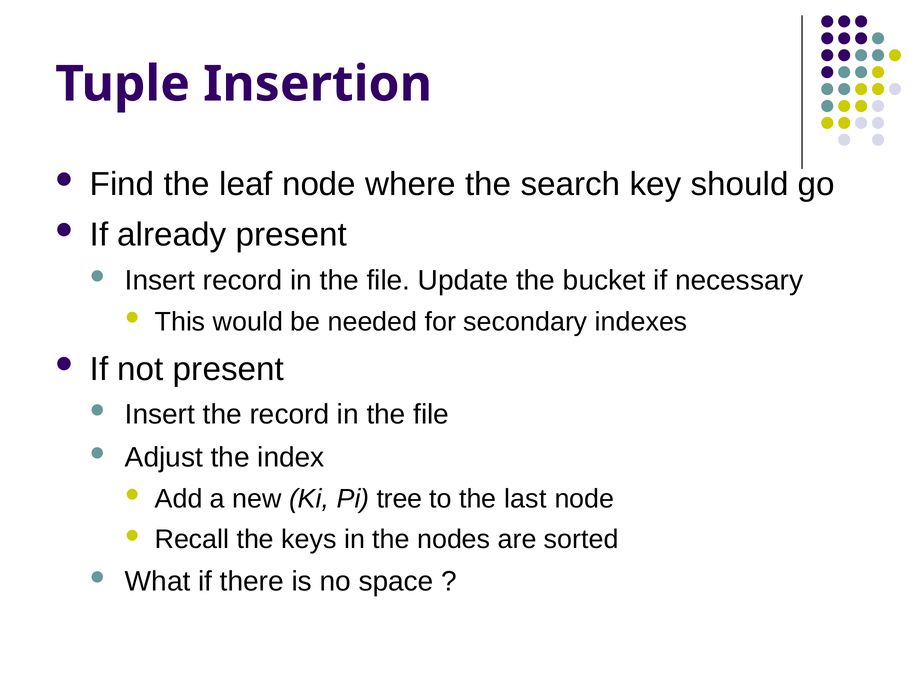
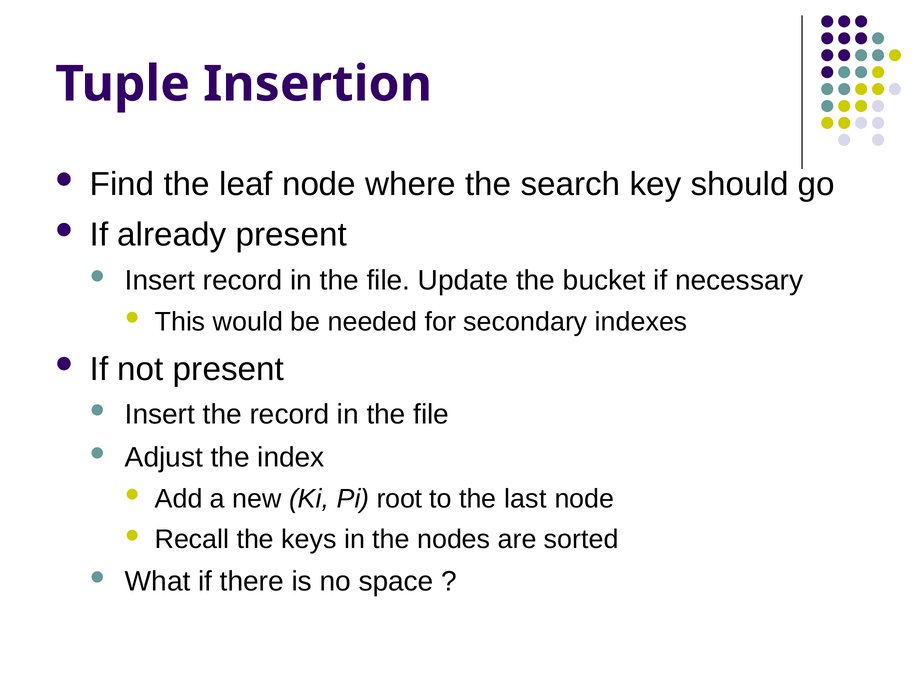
tree: tree -> root (400, 499)
